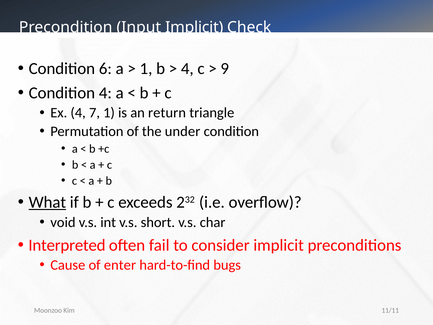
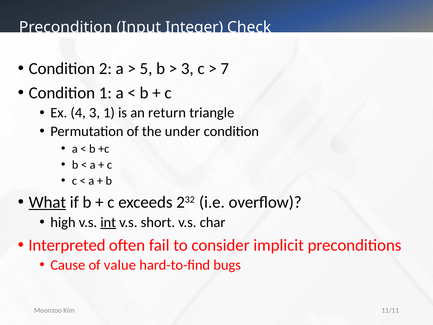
Input Implicit: Implicit -> Integer (194, 27)
6: 6 -> 2 (105, 69)
1: 1 -> 5 (146, 69)
4: 4 -> 3 (187, 69)
9: 9 -> 7 (225, 69)
Condition 4: 4 -> 1 (105, 93)
4 7: 7 -> 3 (94, 113)
void: void -> high (63, 222)
int underline: none -> present (108, 222)
enter: enter -> value (120, 265)
